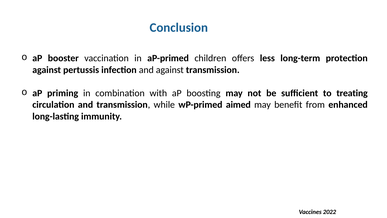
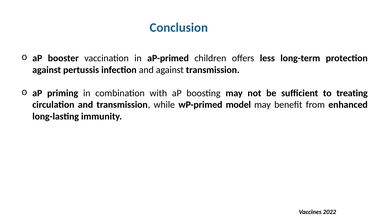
aimed: aimed -> model (238, 105)
